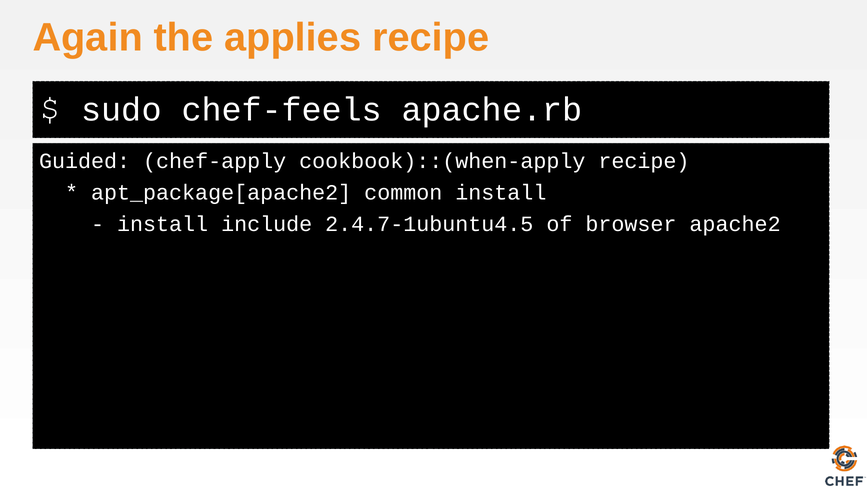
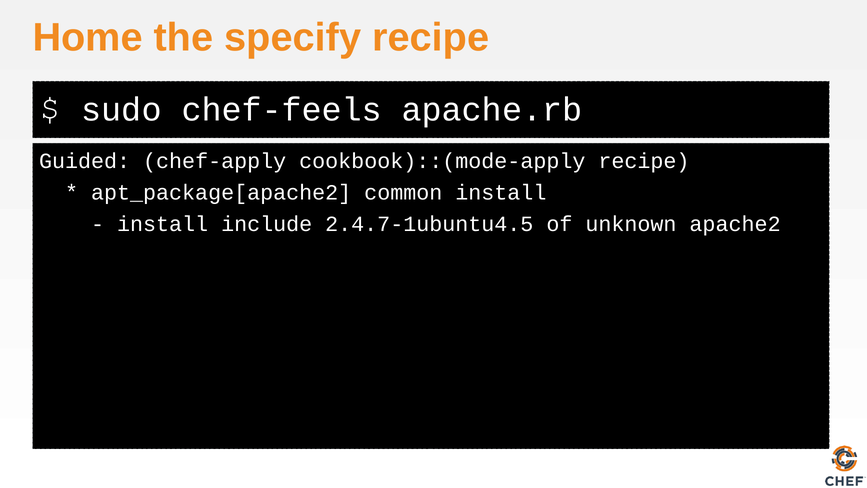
Again: Again -> Home (88, 37)
applies: applies -> specify (293, 37)
cookbook)::(when-apply: cookbook)::(when-apply -> cookbook)::(mode-apply (442, 161)
browser: browser -> unknown (631, 224)
